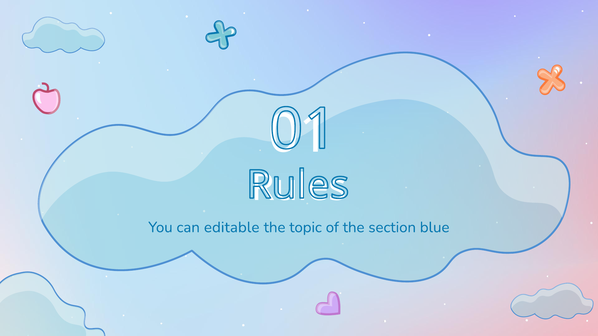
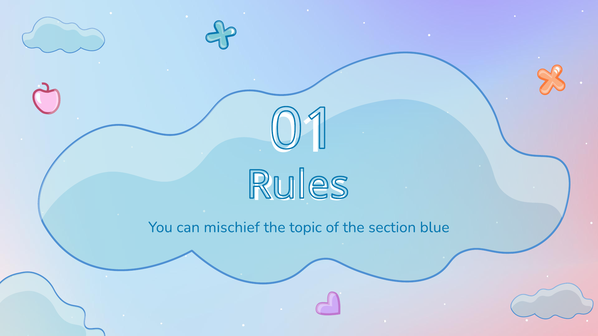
editable: editable -> mischief (232, 228)
